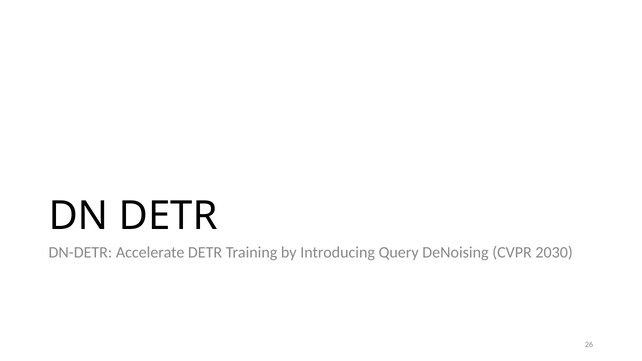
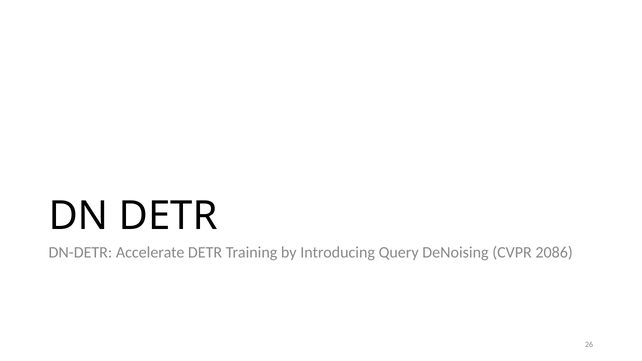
2030: 2030 -> 2086 (554, 253)
